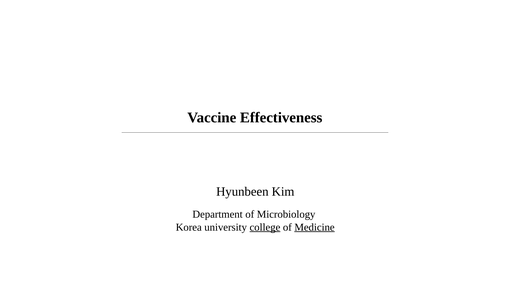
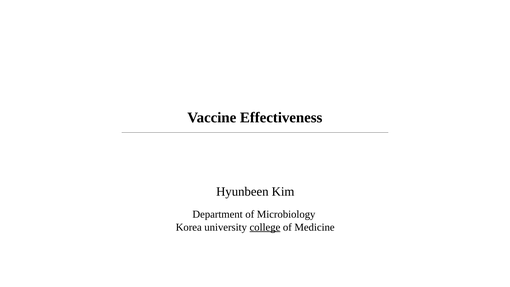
Medicine underline: present -> none (315, 227)
